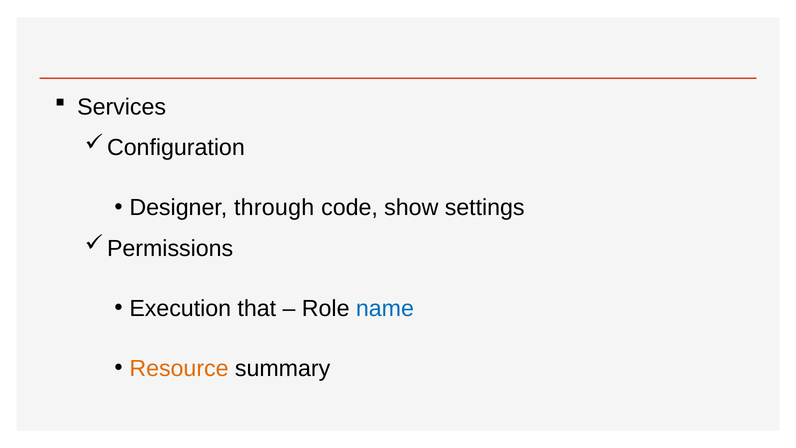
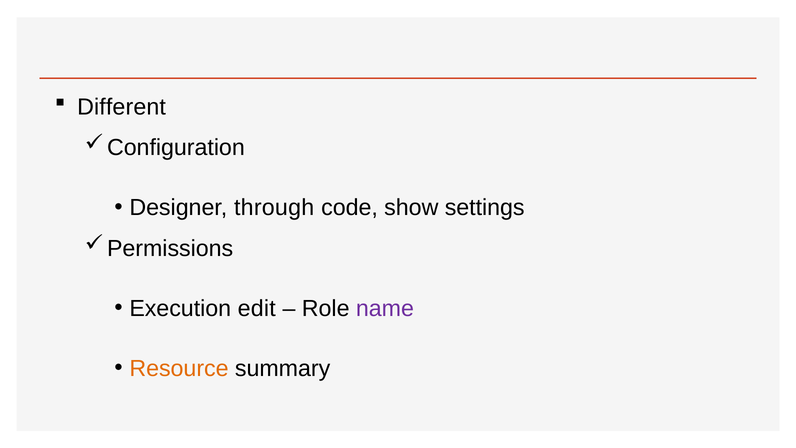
Services: Services -> Different (122, 107)
that: that -> edit (257, 308)
name colour: blue -> purple (385, 308)
